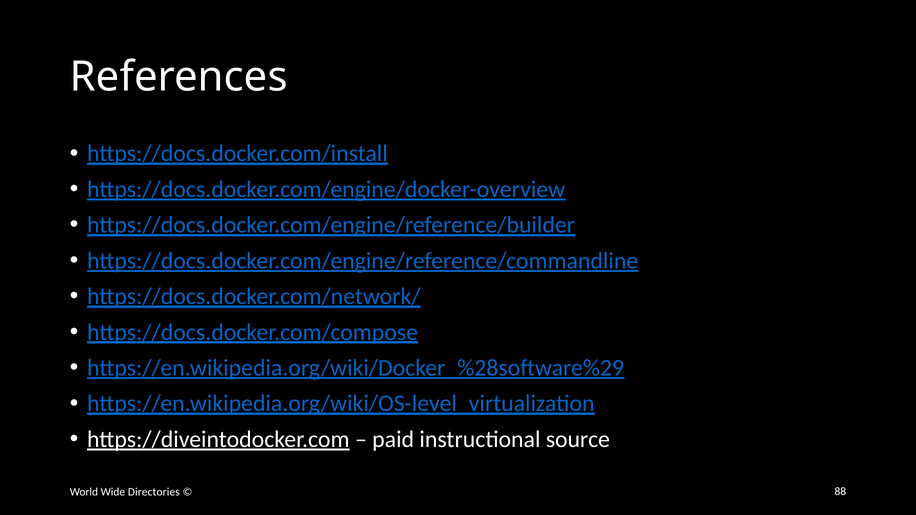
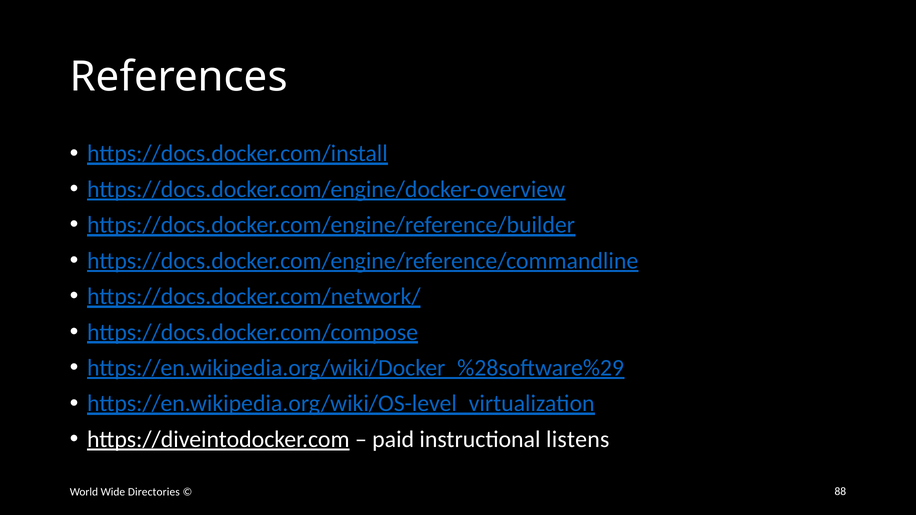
source: source -> listens (578, 439)
